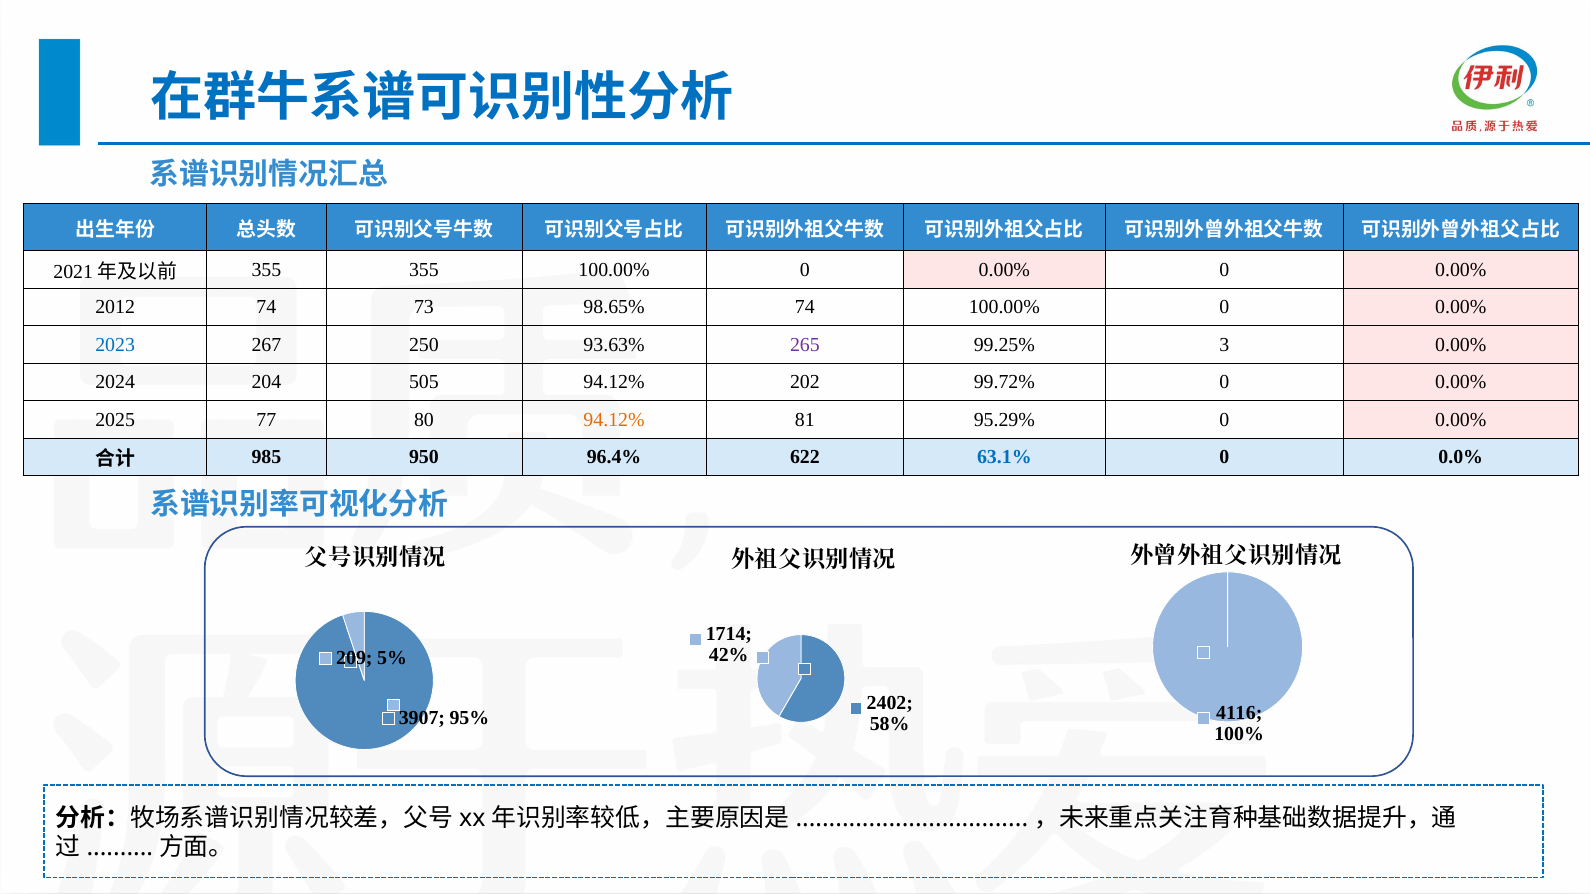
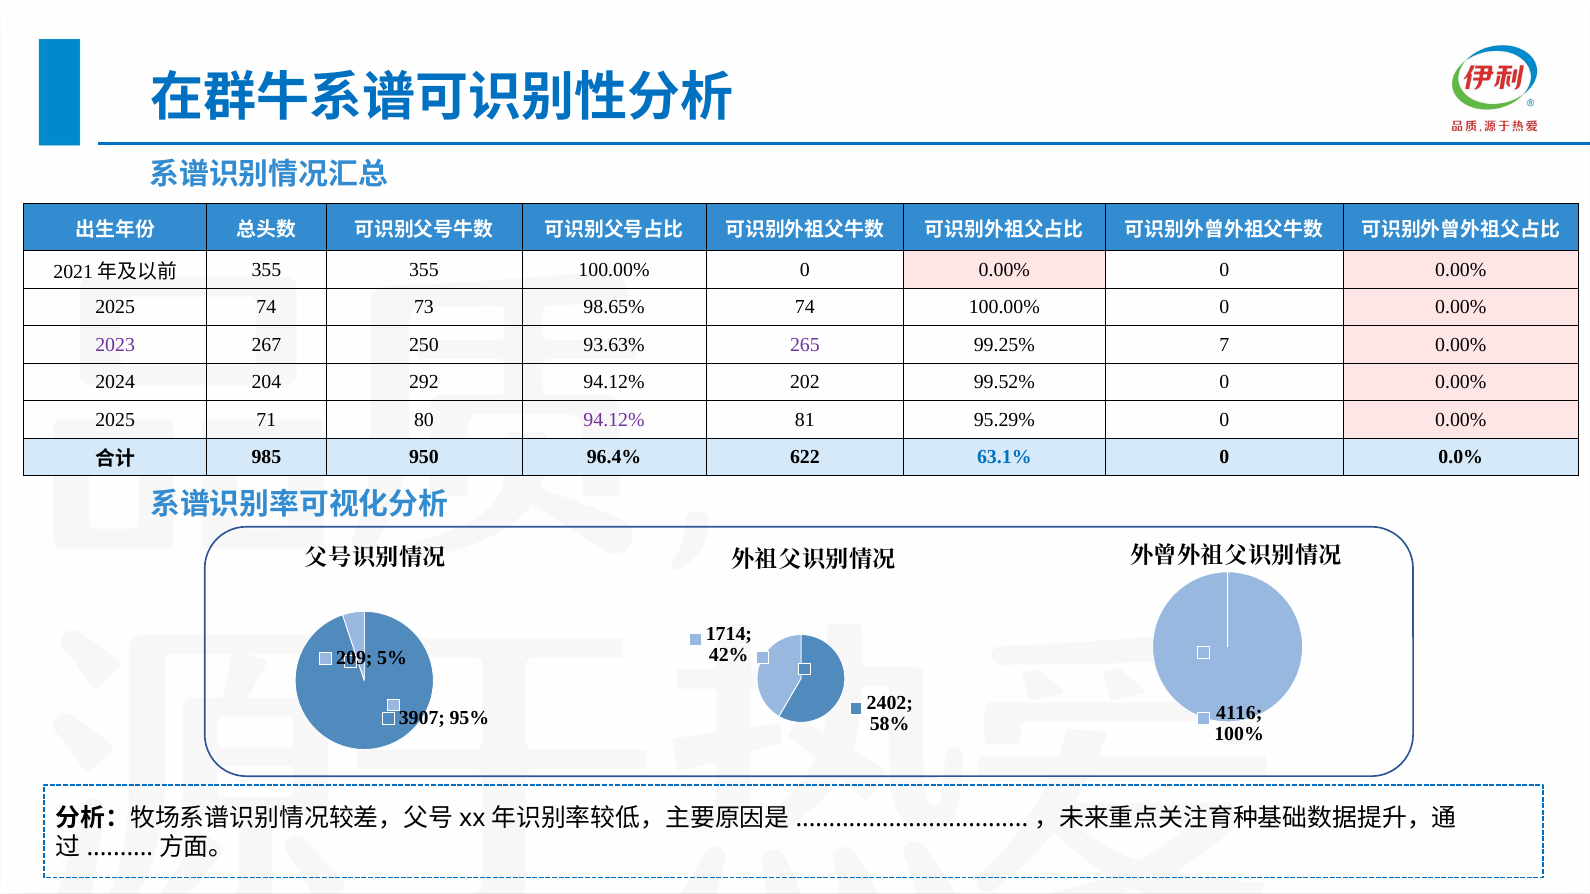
2012: 2012 -> 2025 (115, 307)
2023 colour: blue -> purple (115, 345)
3: 3 -> 7 (1224, 345)
505: 505 -> 292 (424, 383)
99.72%: 99.72% -> 99.52% (1004, 383)
77: 77 -> 71 (266, 420)
94.12% colour: orange -> purple (614, 420)
